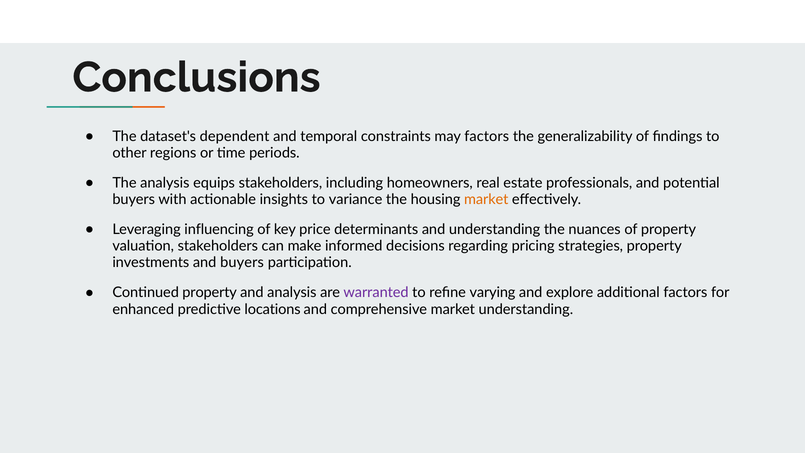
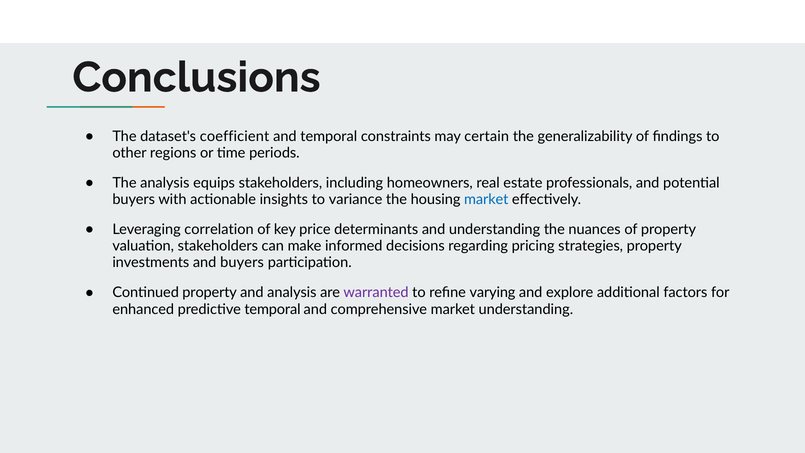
dependent: dependent -> coefficient (235, 136)
may factors: factors -> certain (487, 136)
market colour: orange -> blue (486, 199)
influencing: influencing -> correlation (219, 229)
predictive locations: locations -> temporal (273, 309)
